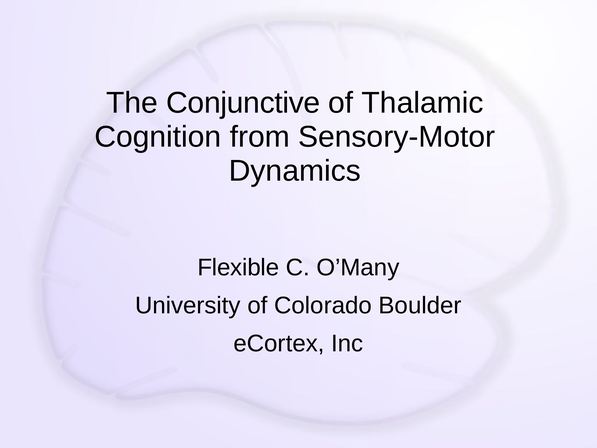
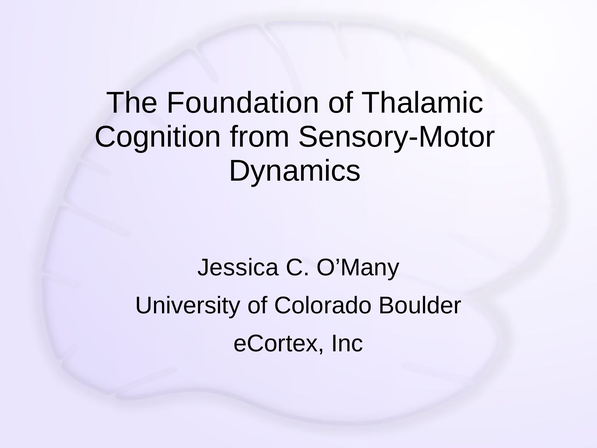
Conjunctive: Conjunctive -> Foundation (243, 103)
Flexible: Flexible -> Jessica (238, 268)
